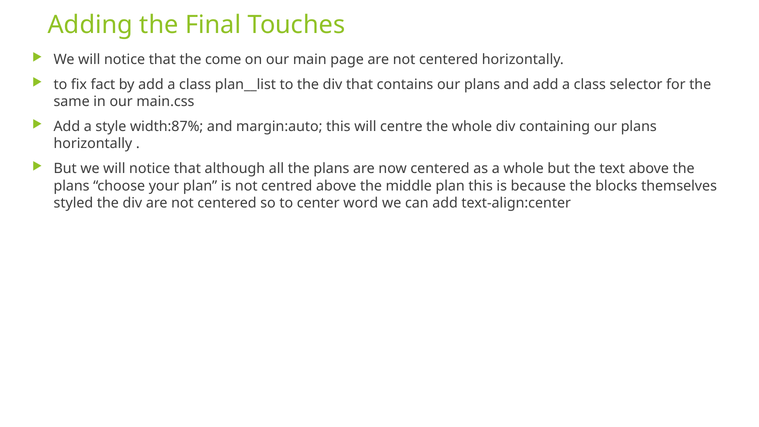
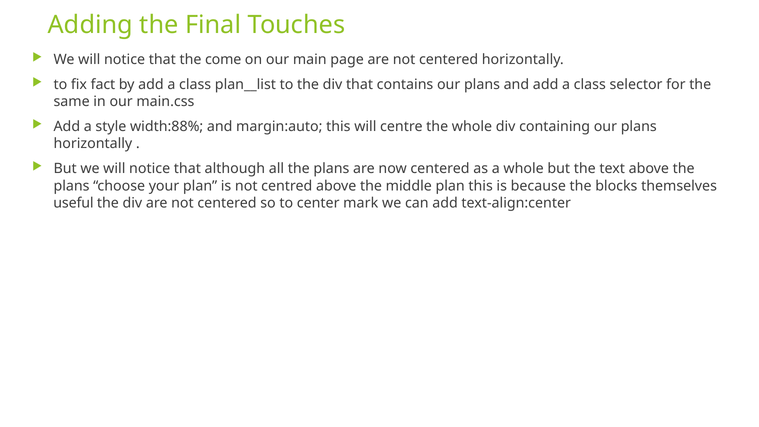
width:87%: width:87% -> width:88% (167, 127)
styled: styled -> useful (73, 203)
word: word -> mark (361, 203)
